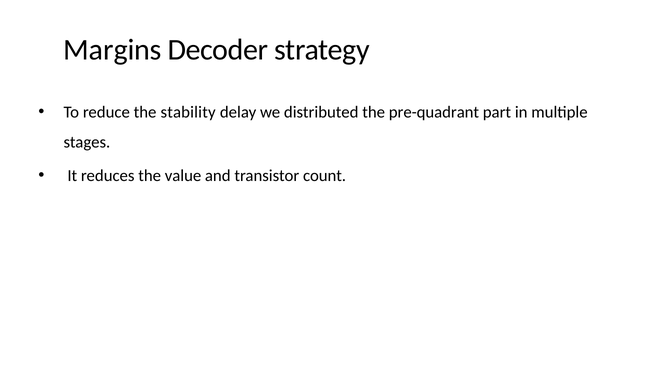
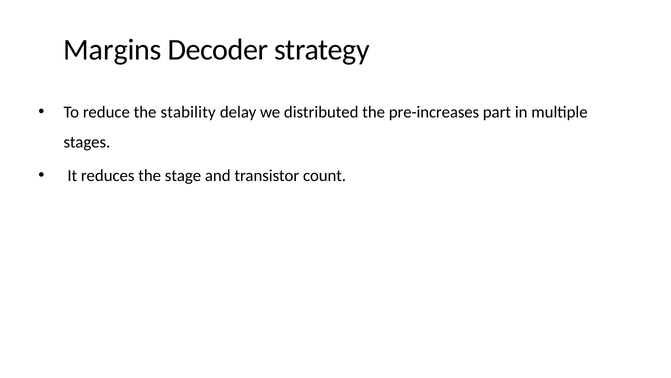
pre-quadrant: pre-quadrant -> pre-increases (434, 112)
value: value -> stage (183, 176)
